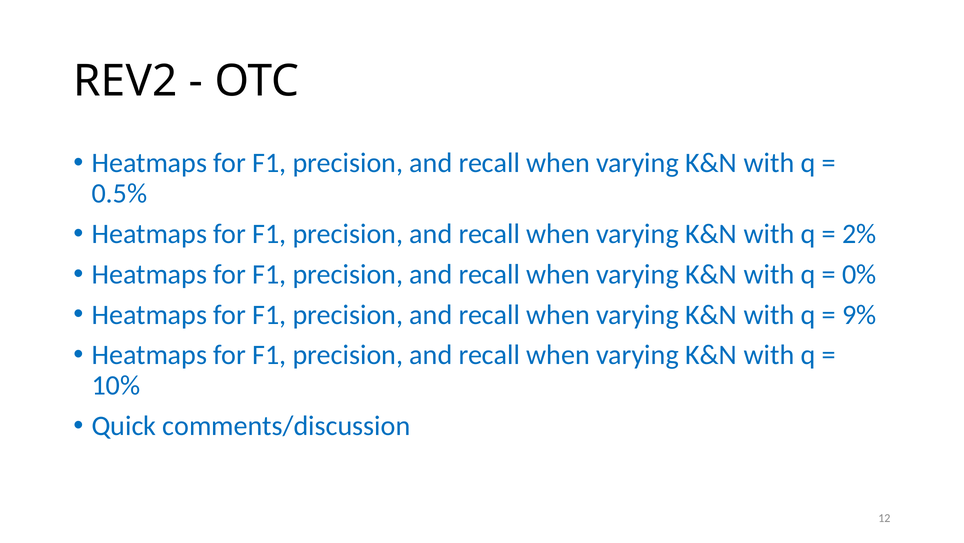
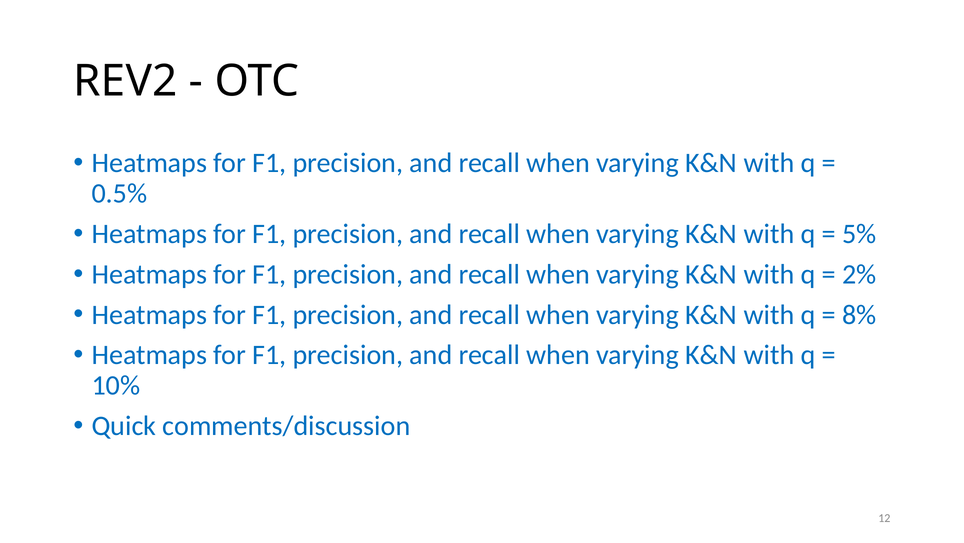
2%: 2% -> 5% (859, 234)
0%: 0% -> 2% (859, 274)
9%: 9% -> 8% (859, 314)
